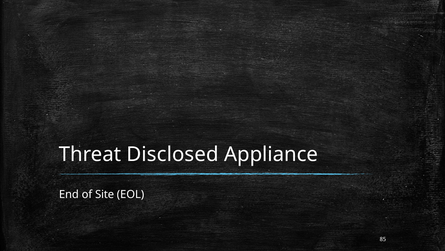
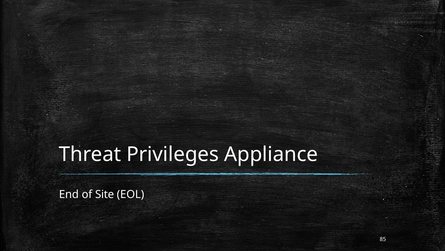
Disclosed: Disclosed -> Privileges (173, 154)
